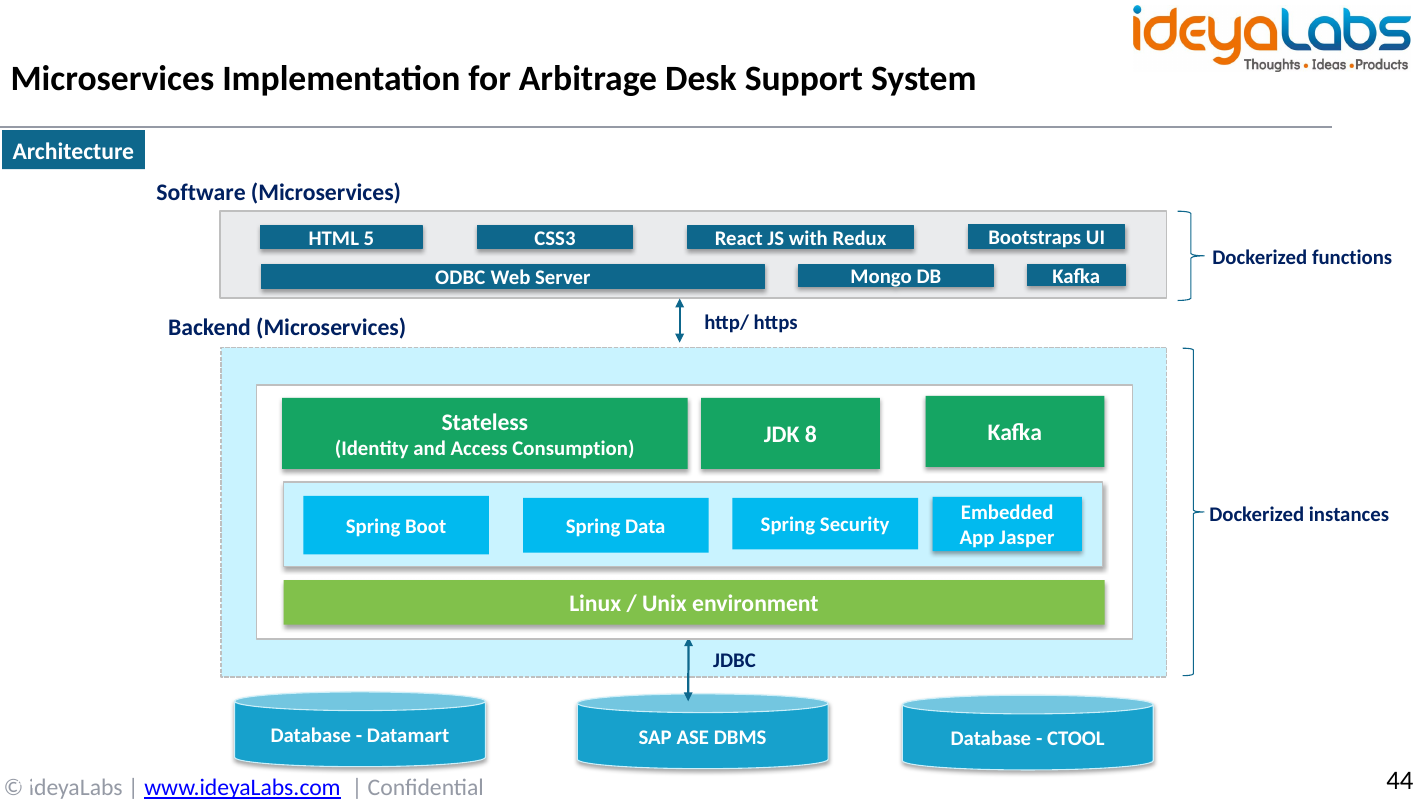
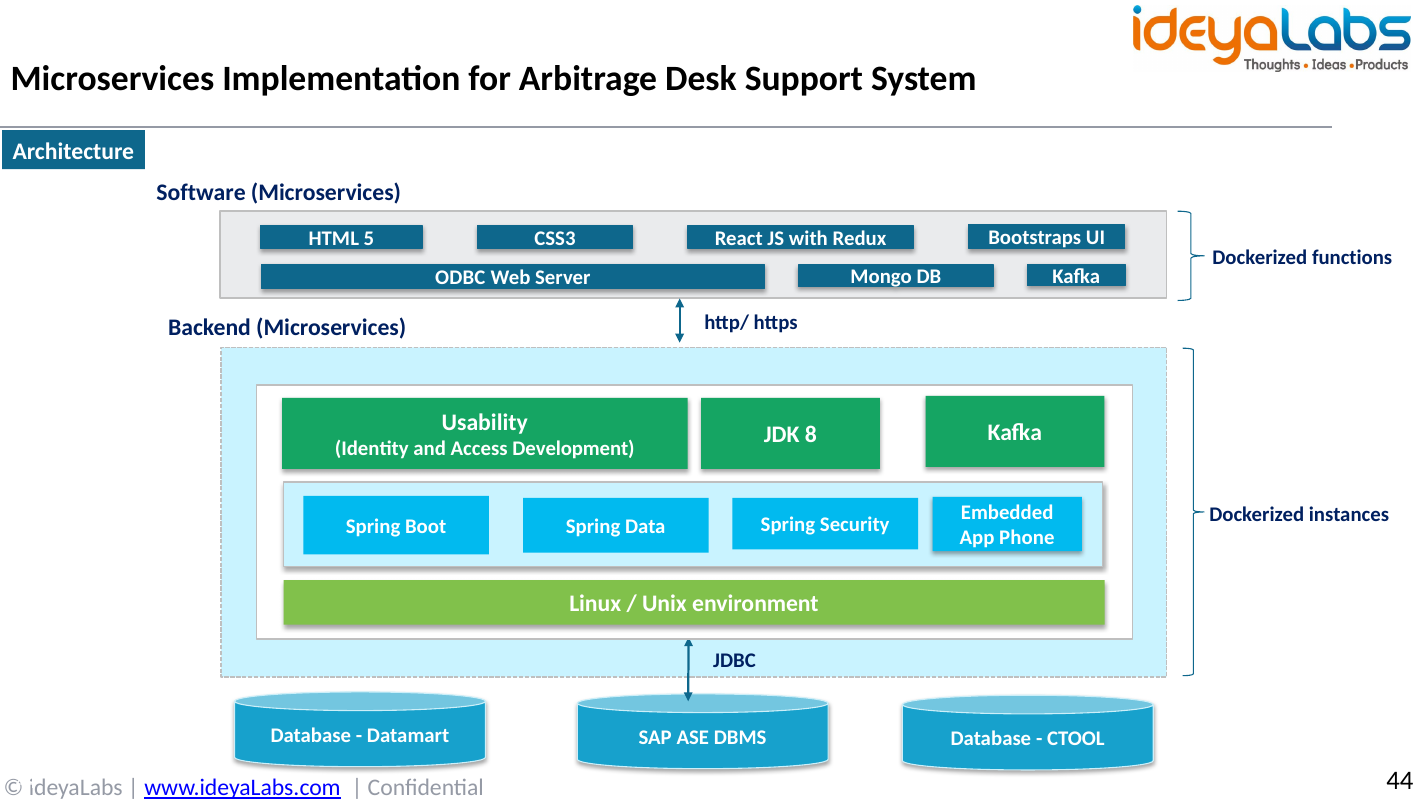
Stateless: Stateless -> Usability (485, 423)
Consumption: Consumption -> Development (574, 449)
Jasper: Jasper -> Phone (1027, 538)
